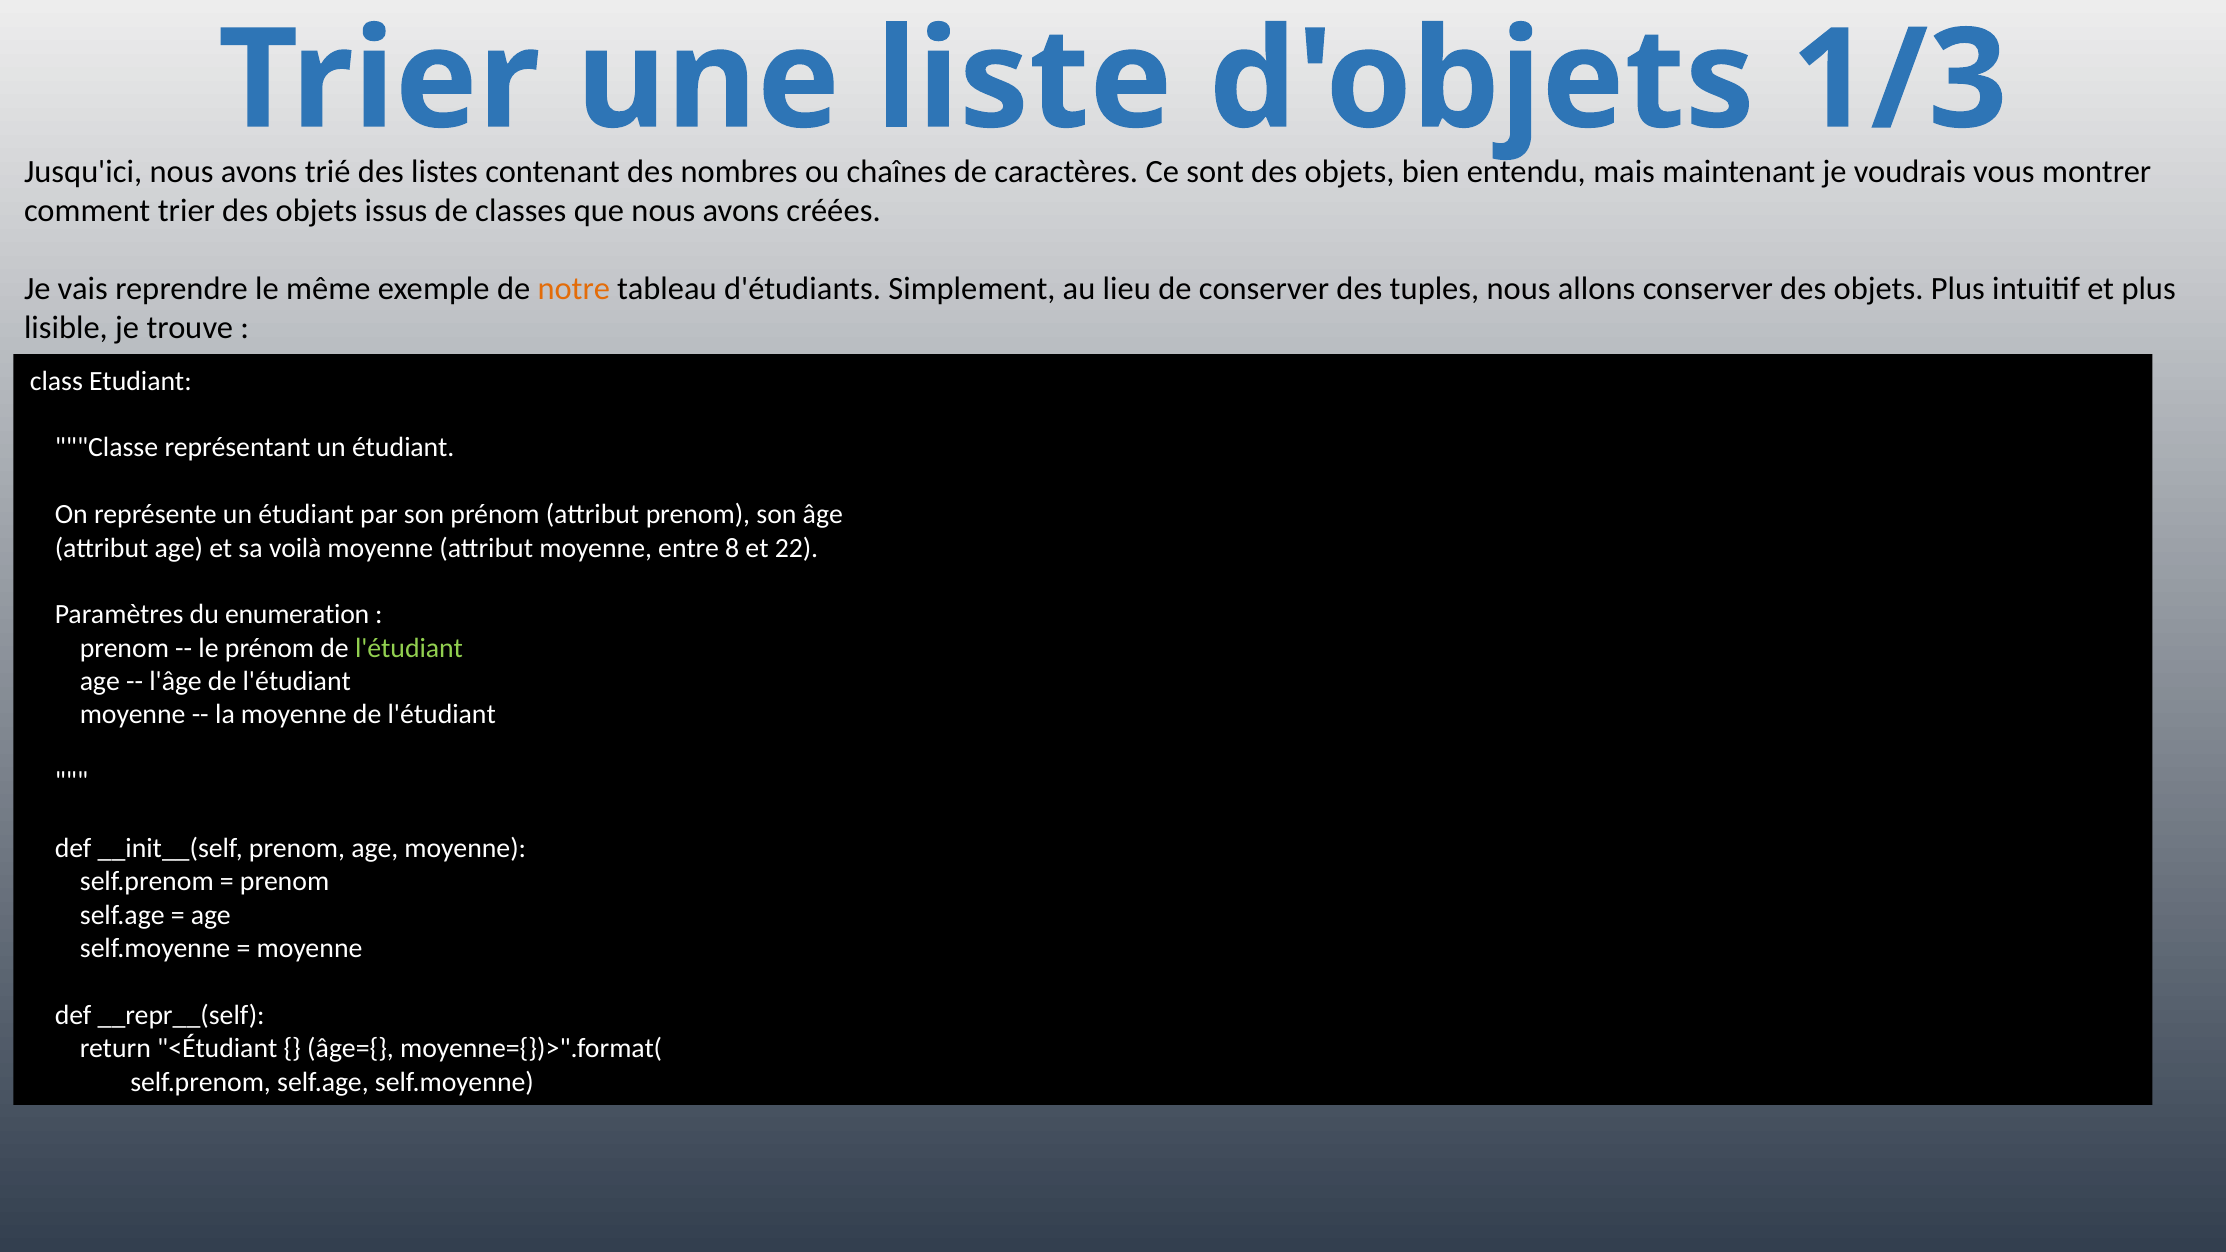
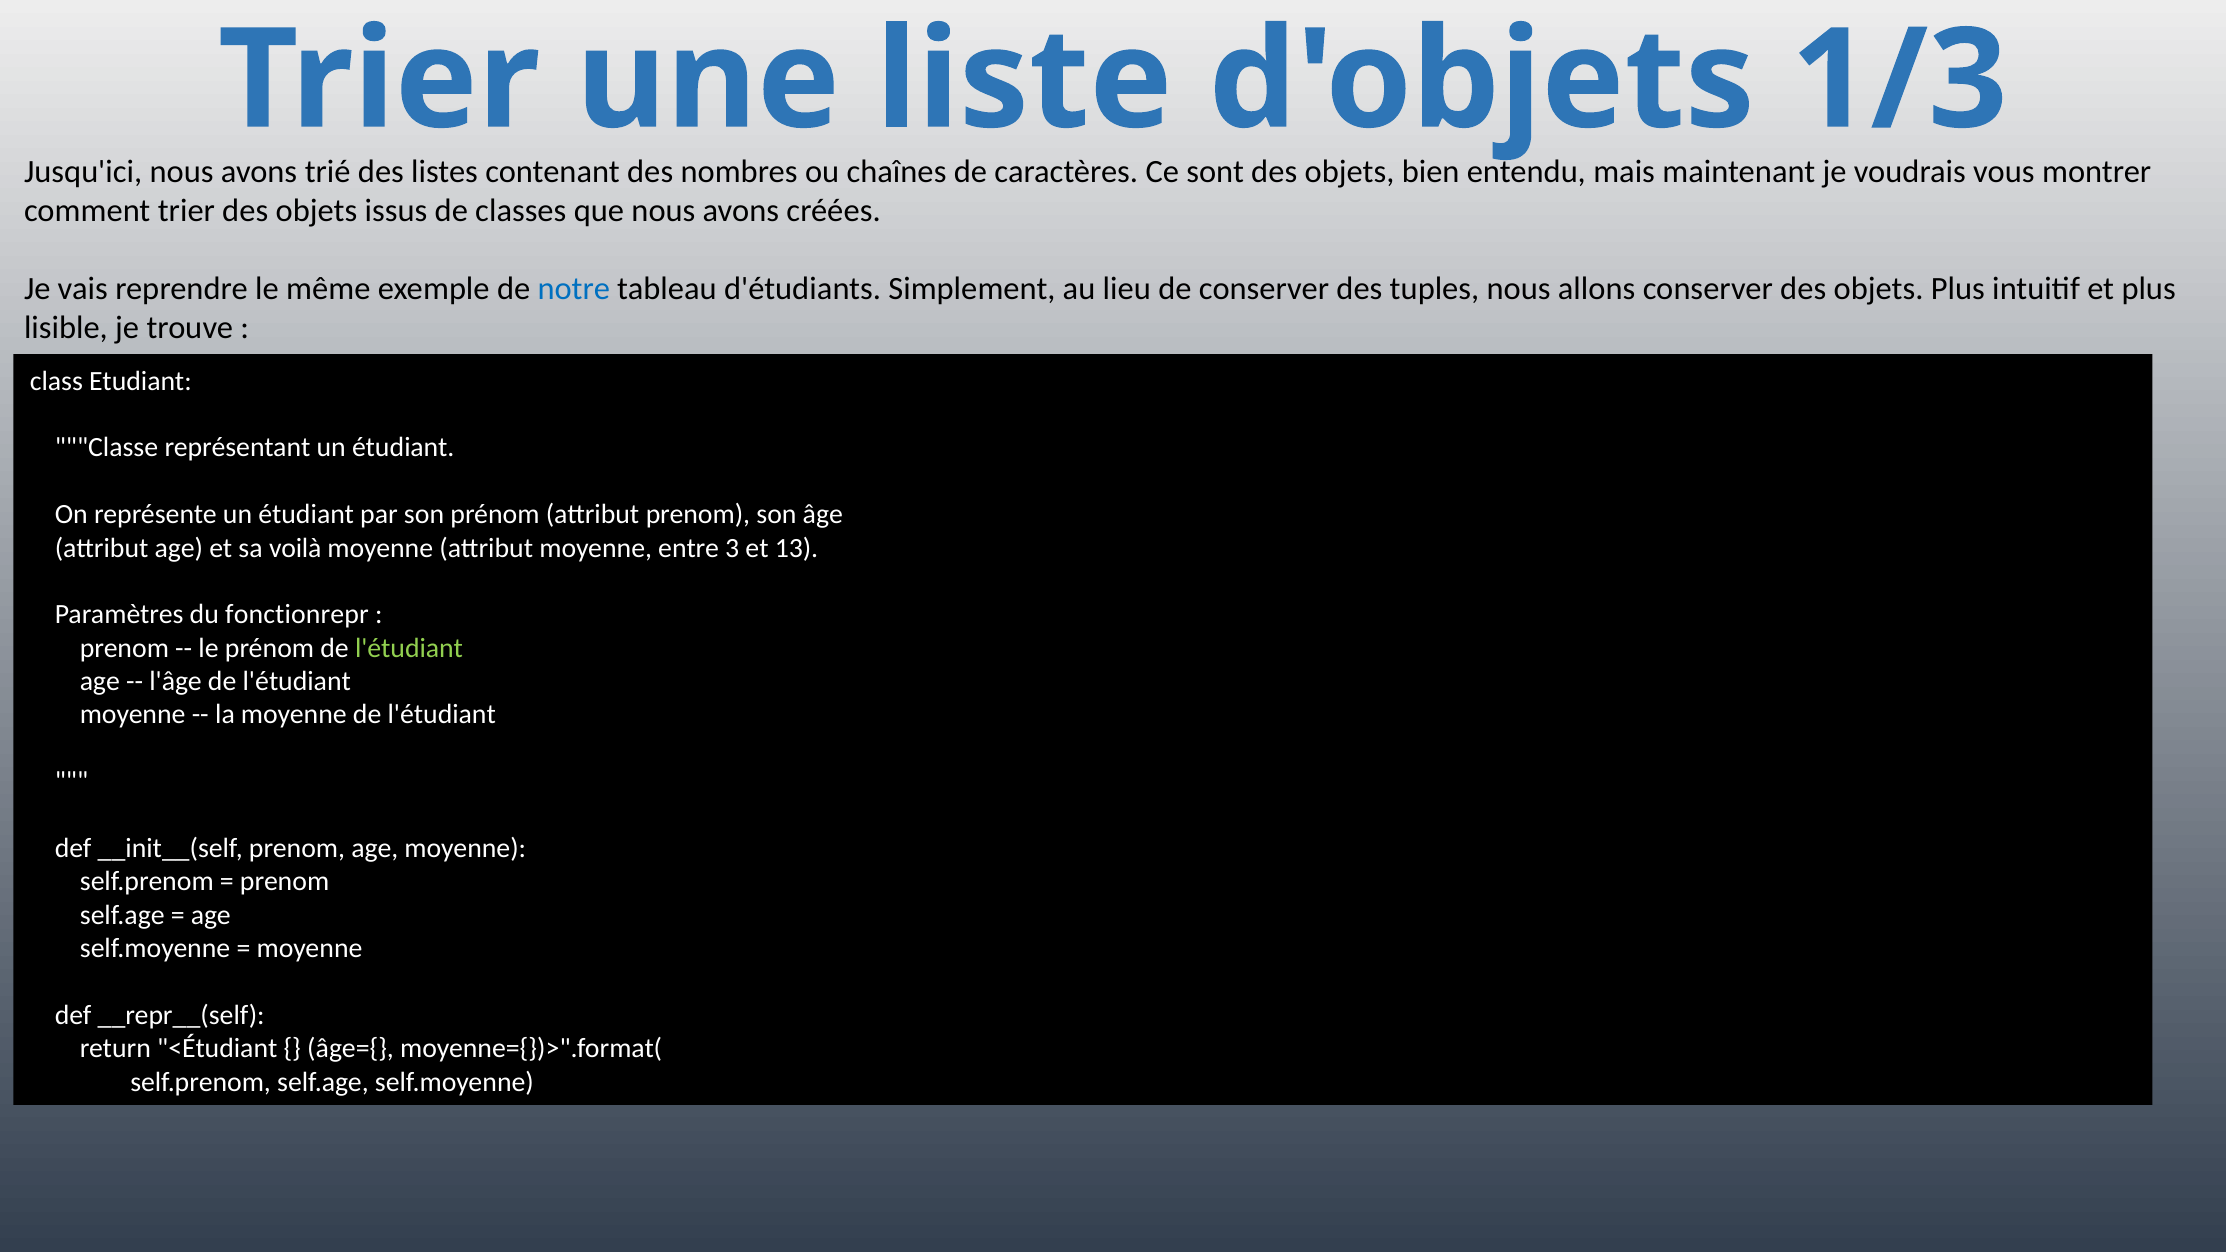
notre colour: orange -> blue (574, 289)
8: 8 -> 3 (732, 548)
22: 22 -> 13 (797, 548)
enumeration: enumeration -> fonctionrepr (297, 615)
